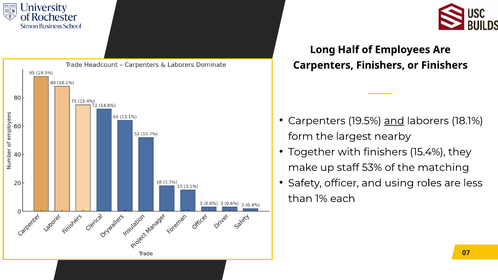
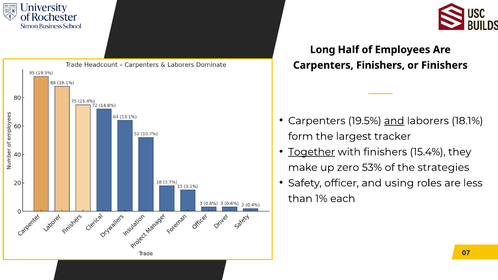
nearby: nearby -> tracker (393, 136)
Together underline: none -> present (312, 152)
staff: staff -> zero (348, 168)
matching: matching -> strategies (443, 168)
